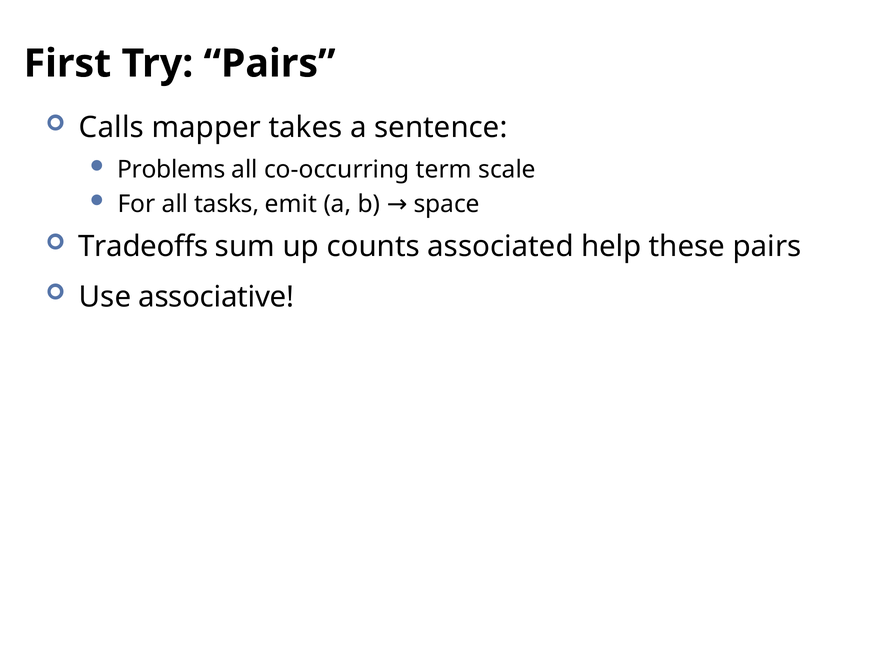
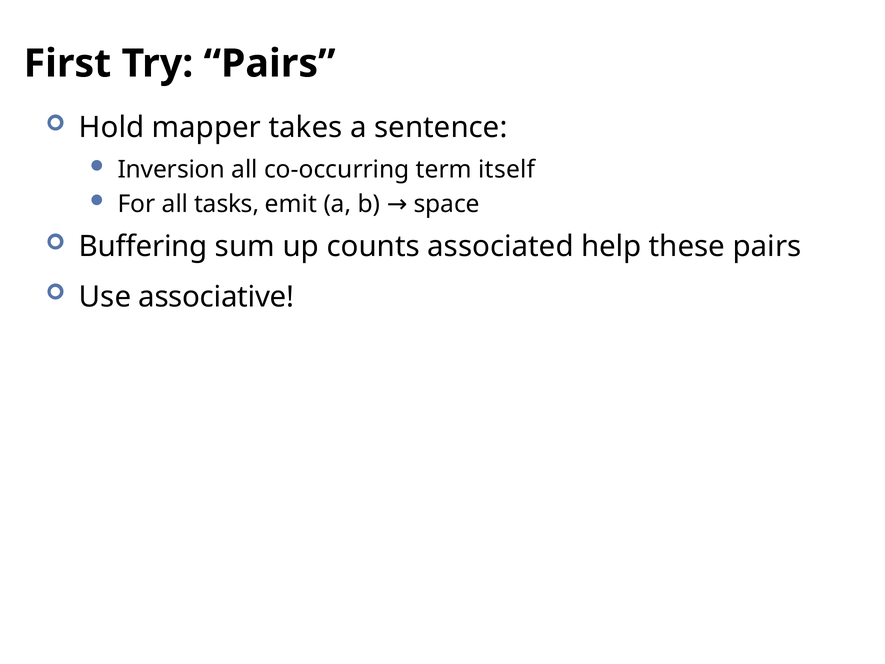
Calls: Calls -> Hold (112, 127)
Problems: Problems -> Inversion (171, 169)
scale: scale -> itself (507, 169)
Tradeoffs: Tradeoffs -> Buffering (143, 247)
